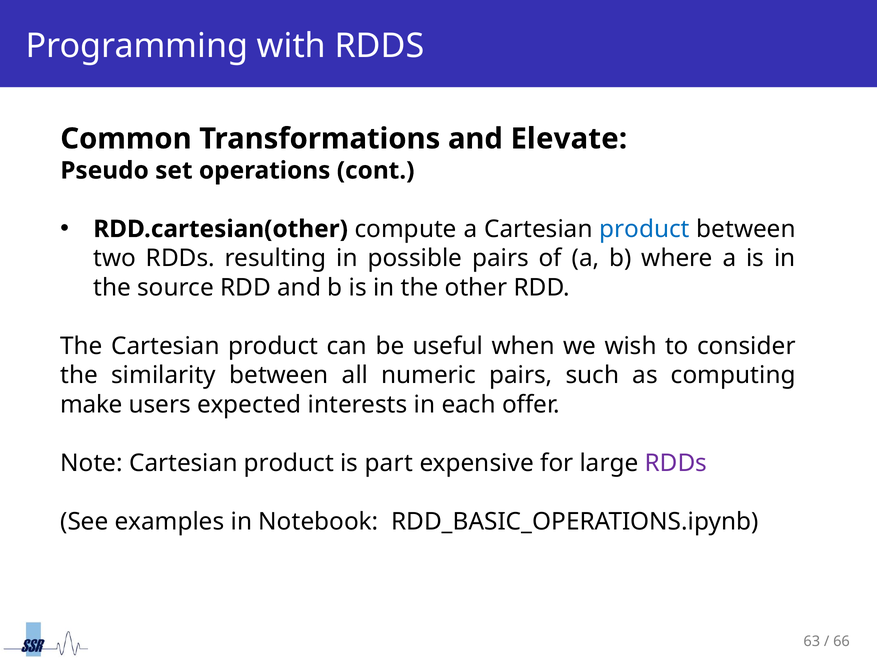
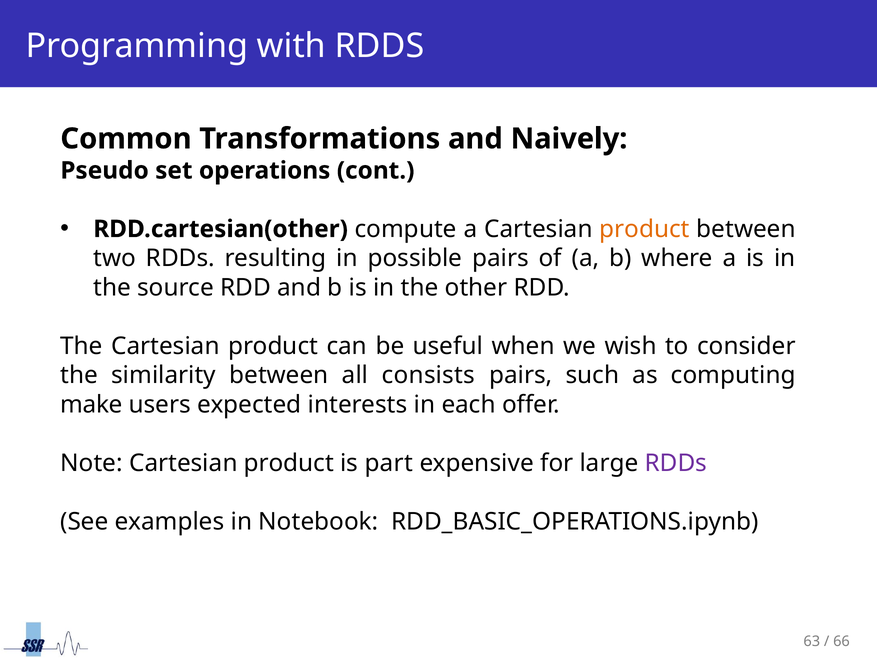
Elevate: Elevate -> Naively (569, 139)
product colour: blue -> orange (645, 229)
numeric: numeric -> consists (428, 375)
